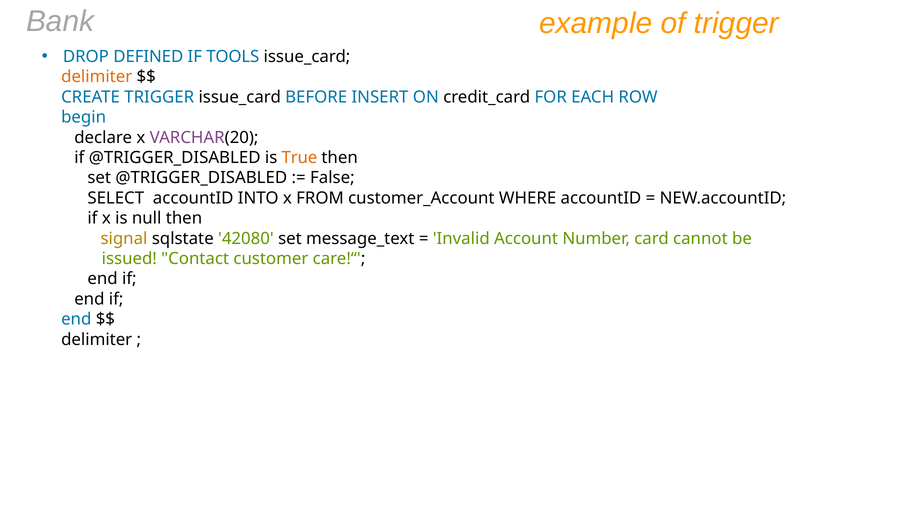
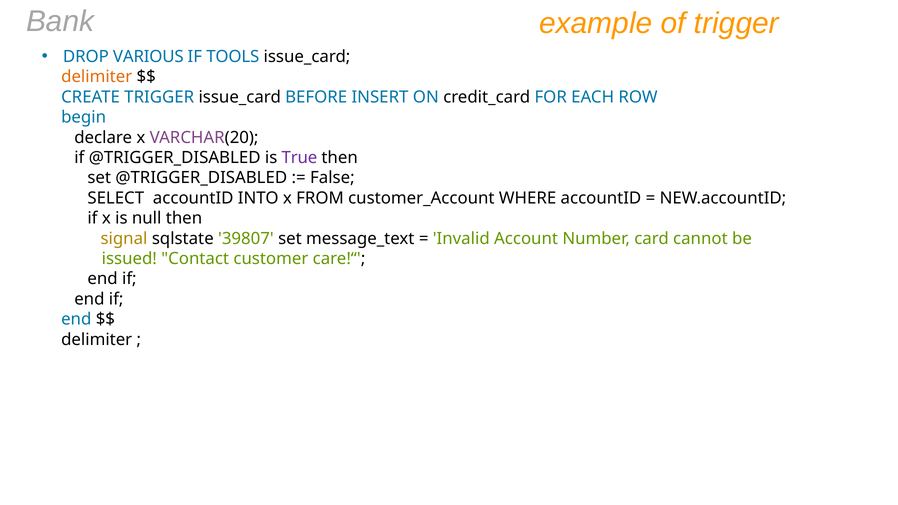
DEFINED: DEFINED -> VARIOUS (148, 57)
True colour: orange -> purple (299, 158)
42080: 42080 -> 39807 (246, 239)
